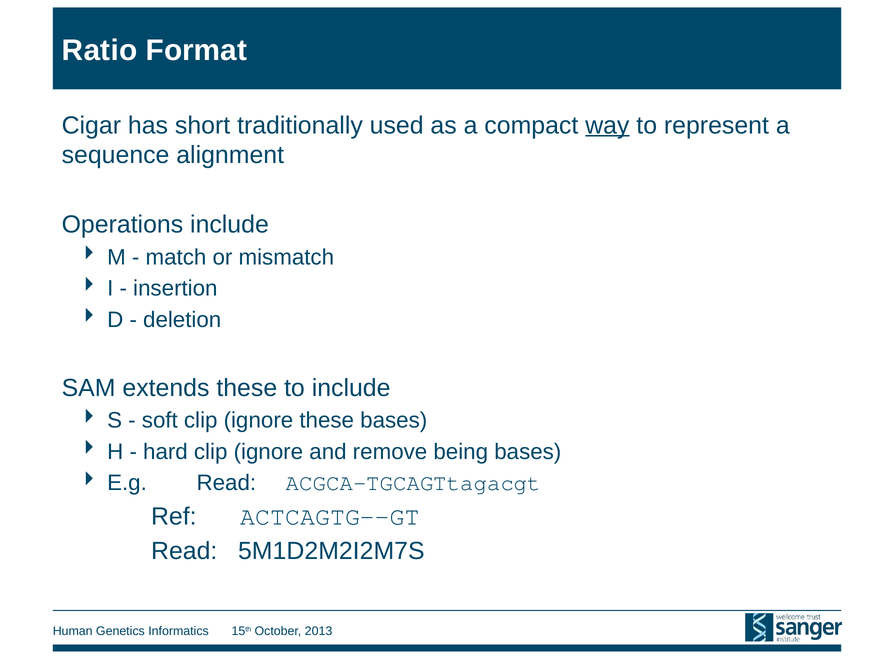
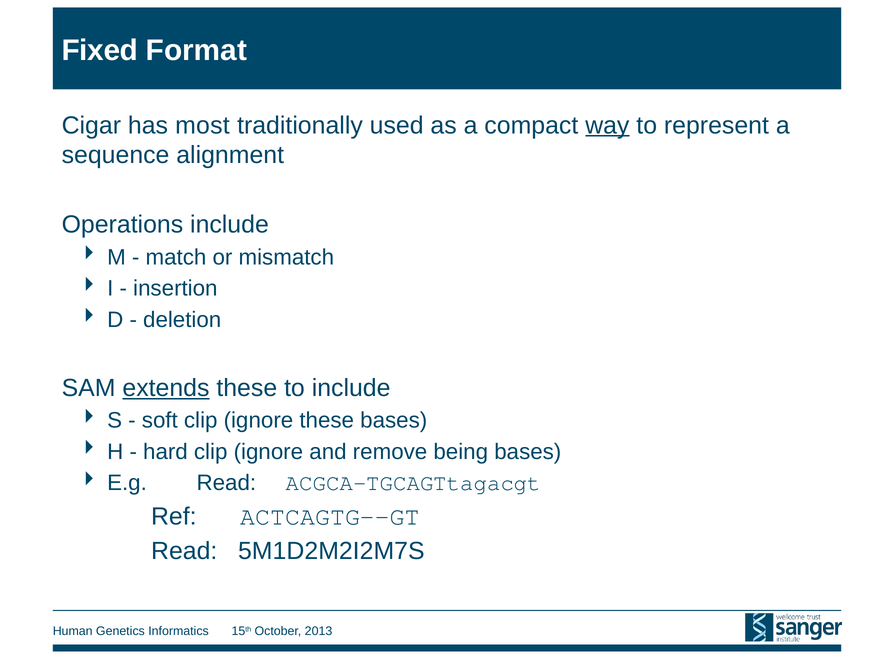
Ratio: Ratio -> Fixed (100, 50)
short: short -> most (202, 125)
extends underline: none -> present (166, 388)
